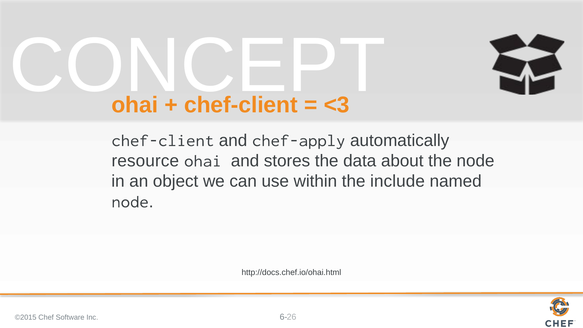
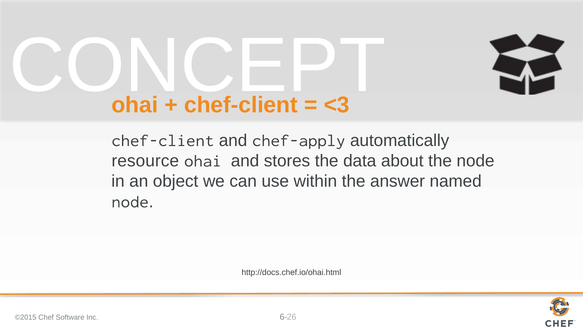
include: include -> answer (398, 181)
